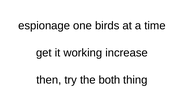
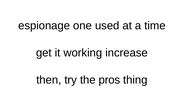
birds: birds -> used (107, 26)
both: both -> pros (109, 80)
